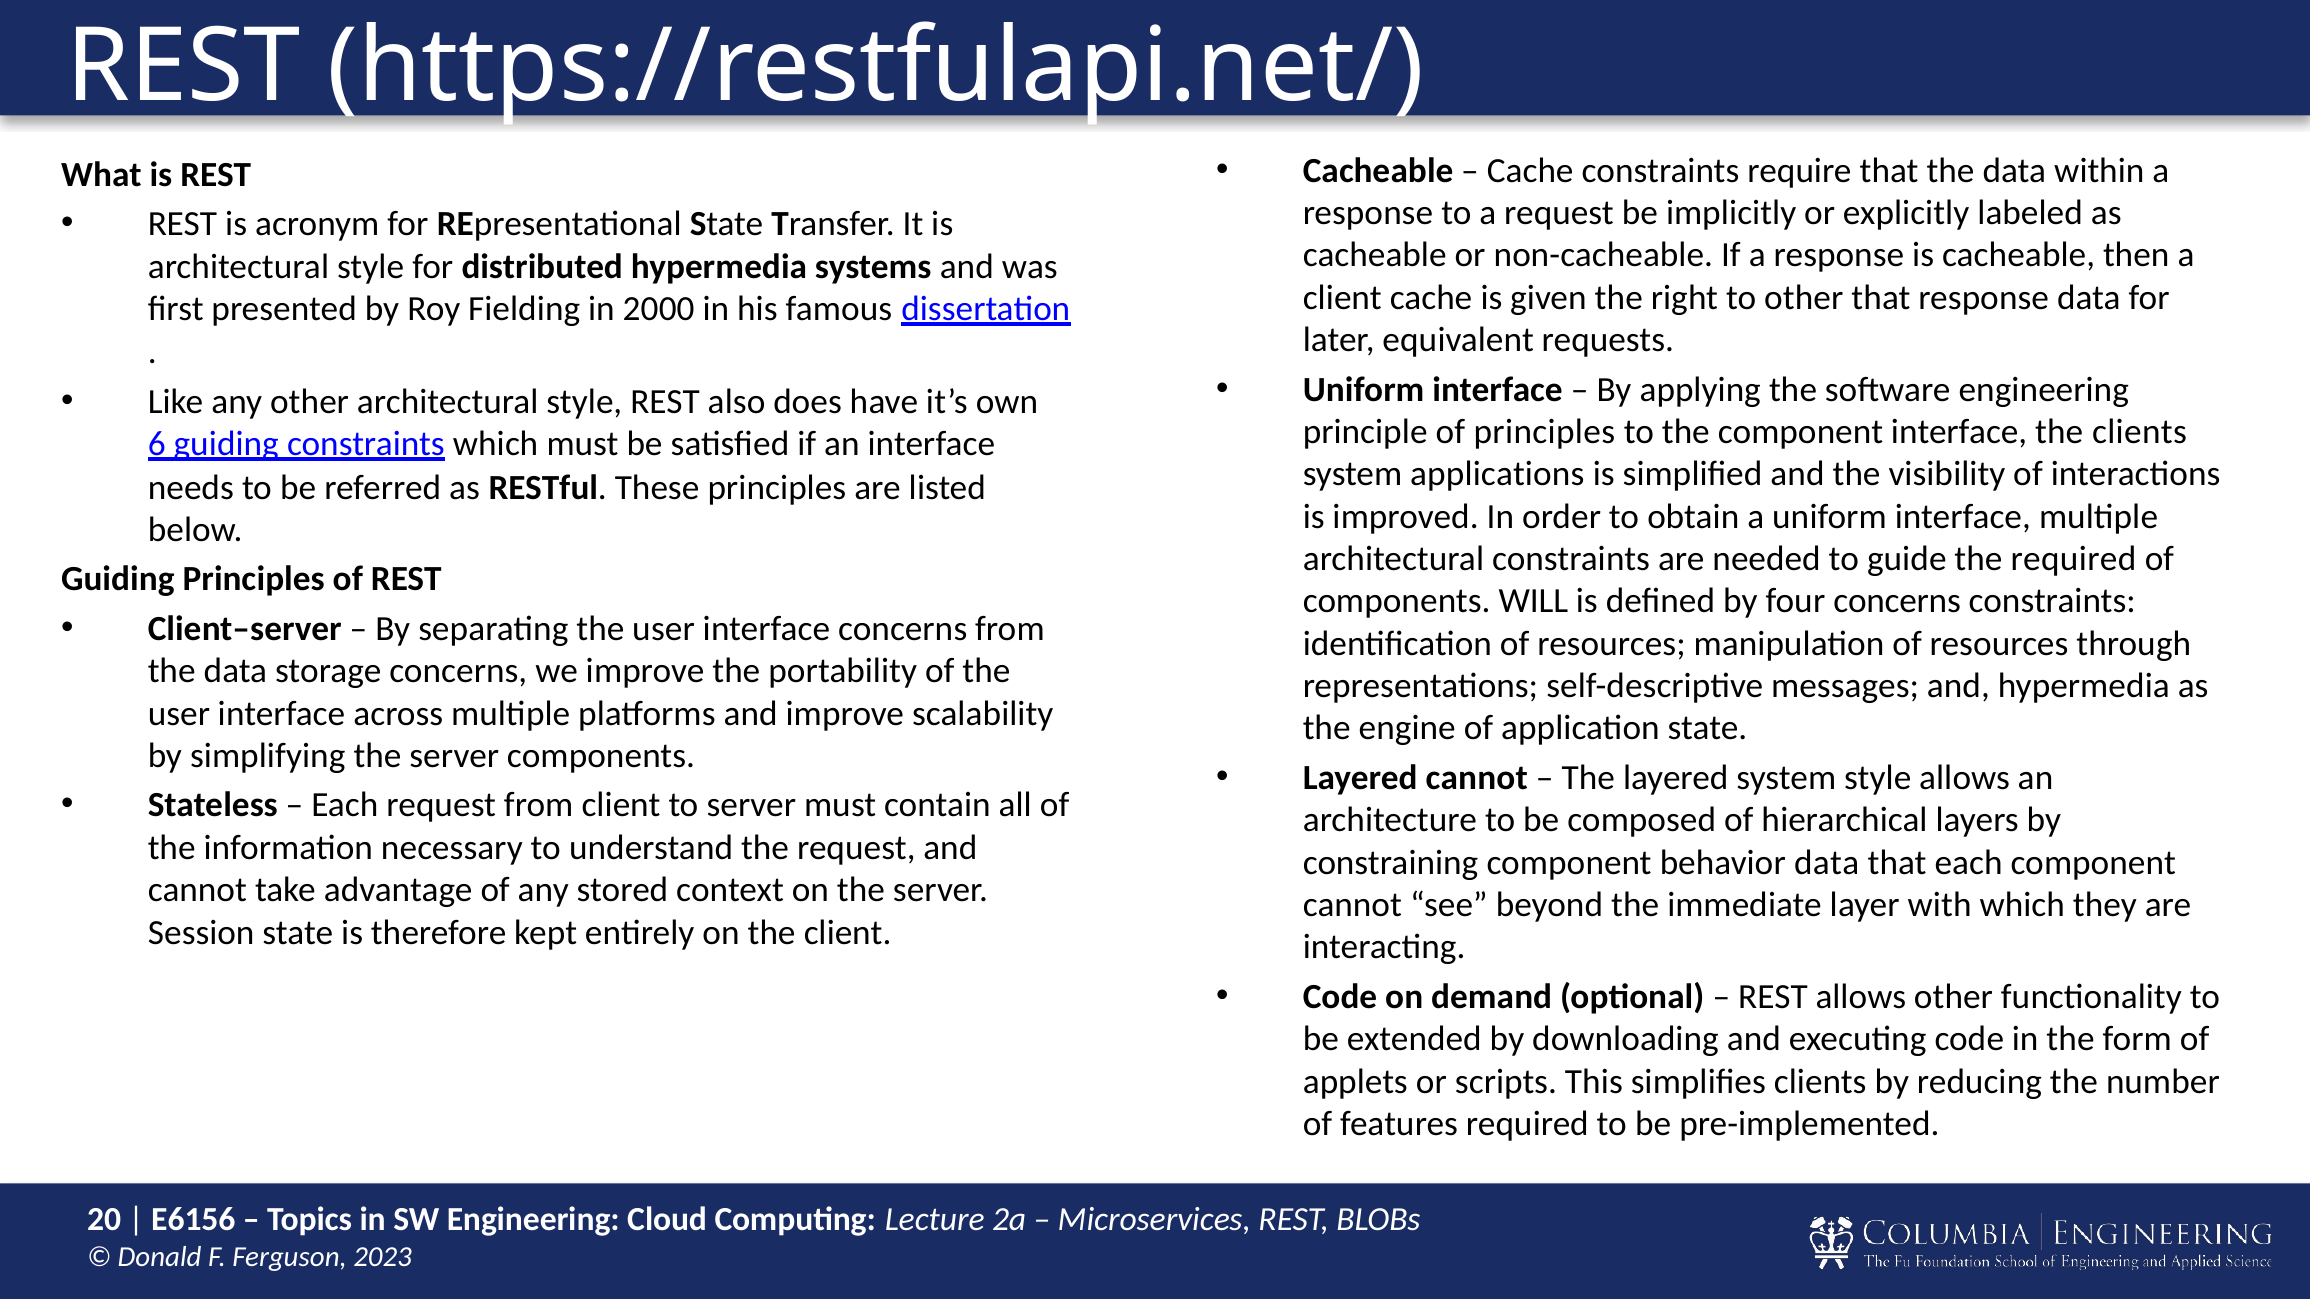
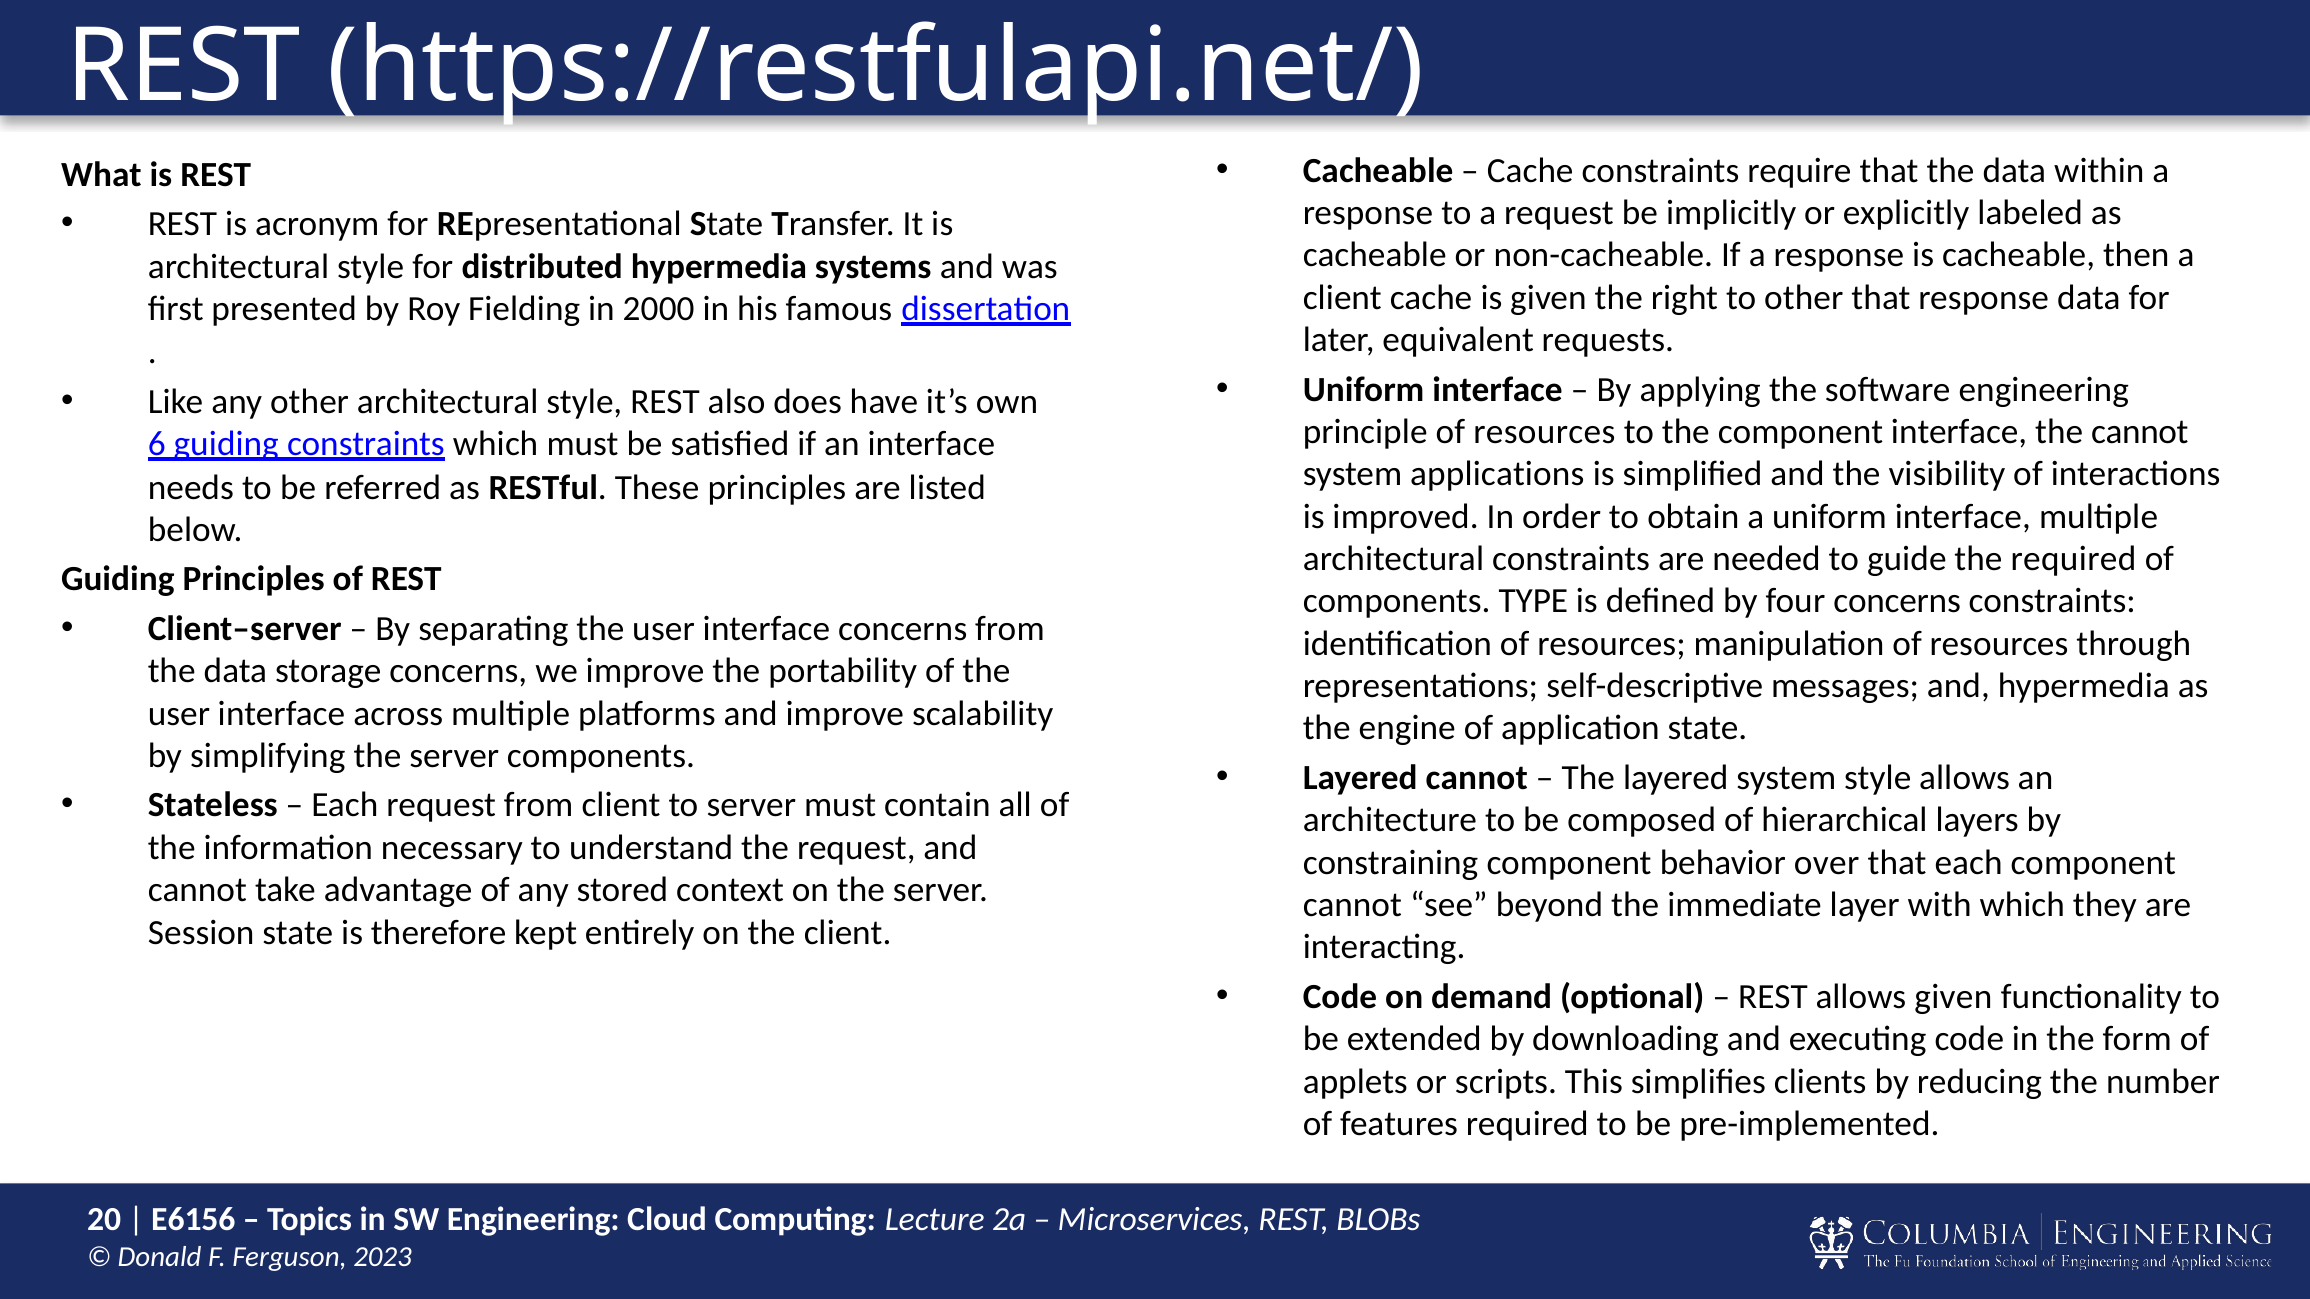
principle of principles: principles -> resources (1544, 432)
the clients: clients -> cannot (2140, 432)
WILL: WILL -> TYPE (1533, 601)
behavior data: data -> over (1827, 863)
allows other: other -> given (1953, 997)
